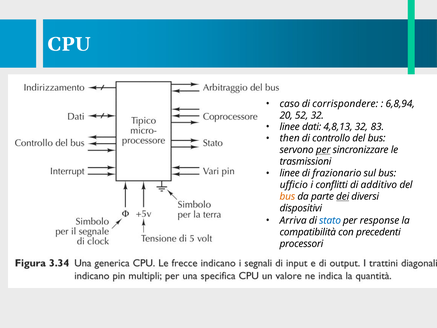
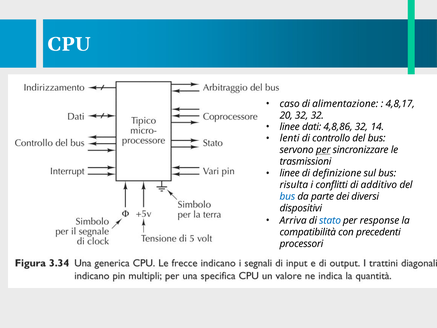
corrispondere: corrispondere -> alimentazione (345, 104)
6,8,94: 6,8,94 -> 4,8,17 (400, 104)
20 52: 52 -> 32 (302, 115)
4,8,13: 4,8,13 -> 4,8,86 (338, 127)
83: 83 -> 14 (377, 127)
then: then -> lenti (290, 138)
frazionario: frazionario -> definizione (337, 173)
ufficio: ufficio -> risulta (294, 185)
bus colour: orange -> blue (287, 196)
dei underline: present -> none (343, 196)
